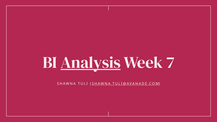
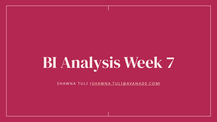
Analysis underline: present -> none (91, 63)
